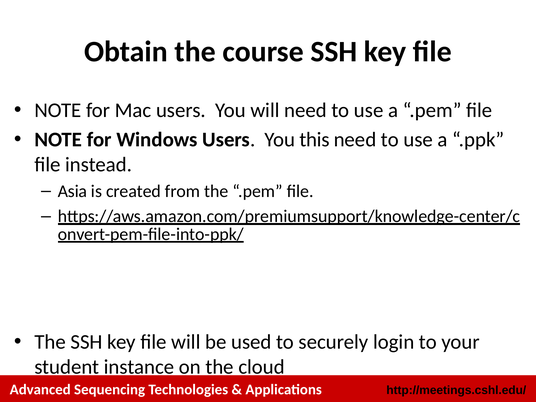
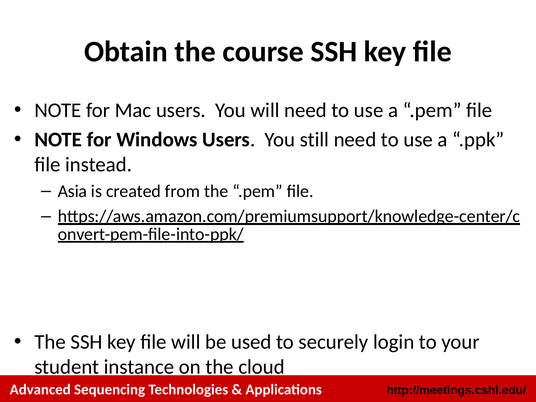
this: this -> still (314, 140)
